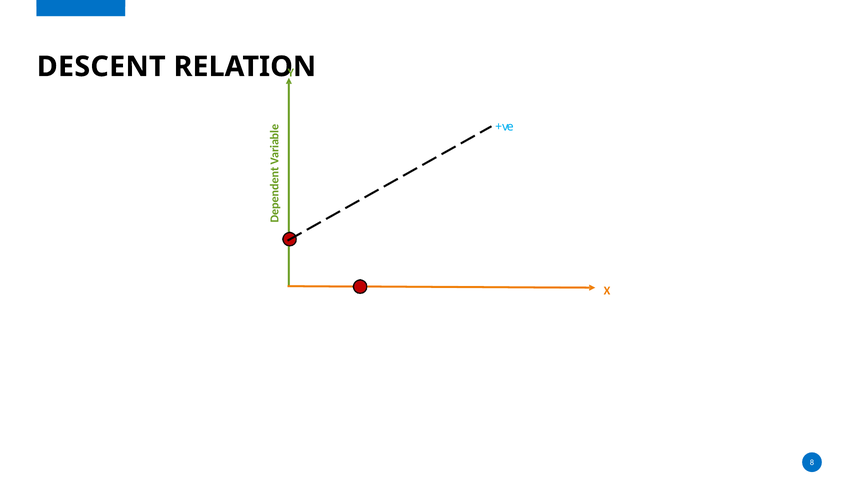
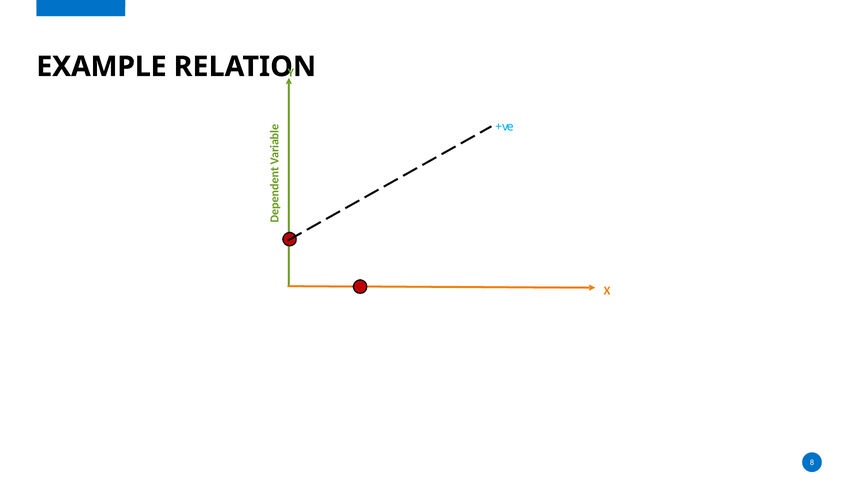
DESCENT: DESCENT -> EXAMPLE (101, 67)
